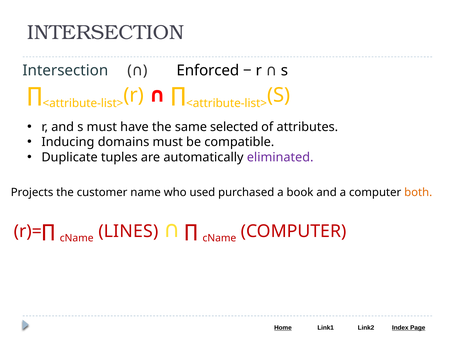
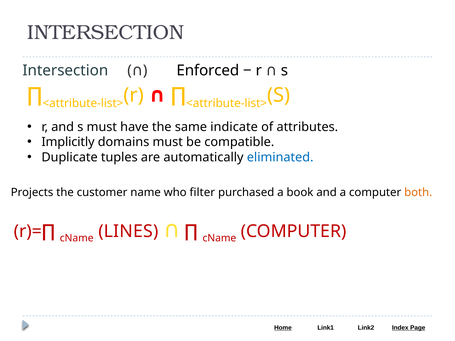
selected: selected -> indicate (234, 127)
Inducing: Inducing -> Implicitly (68, 142)
eliminated colour: purple -> blue (280, 157)
used: used -> filter (202, 192)
